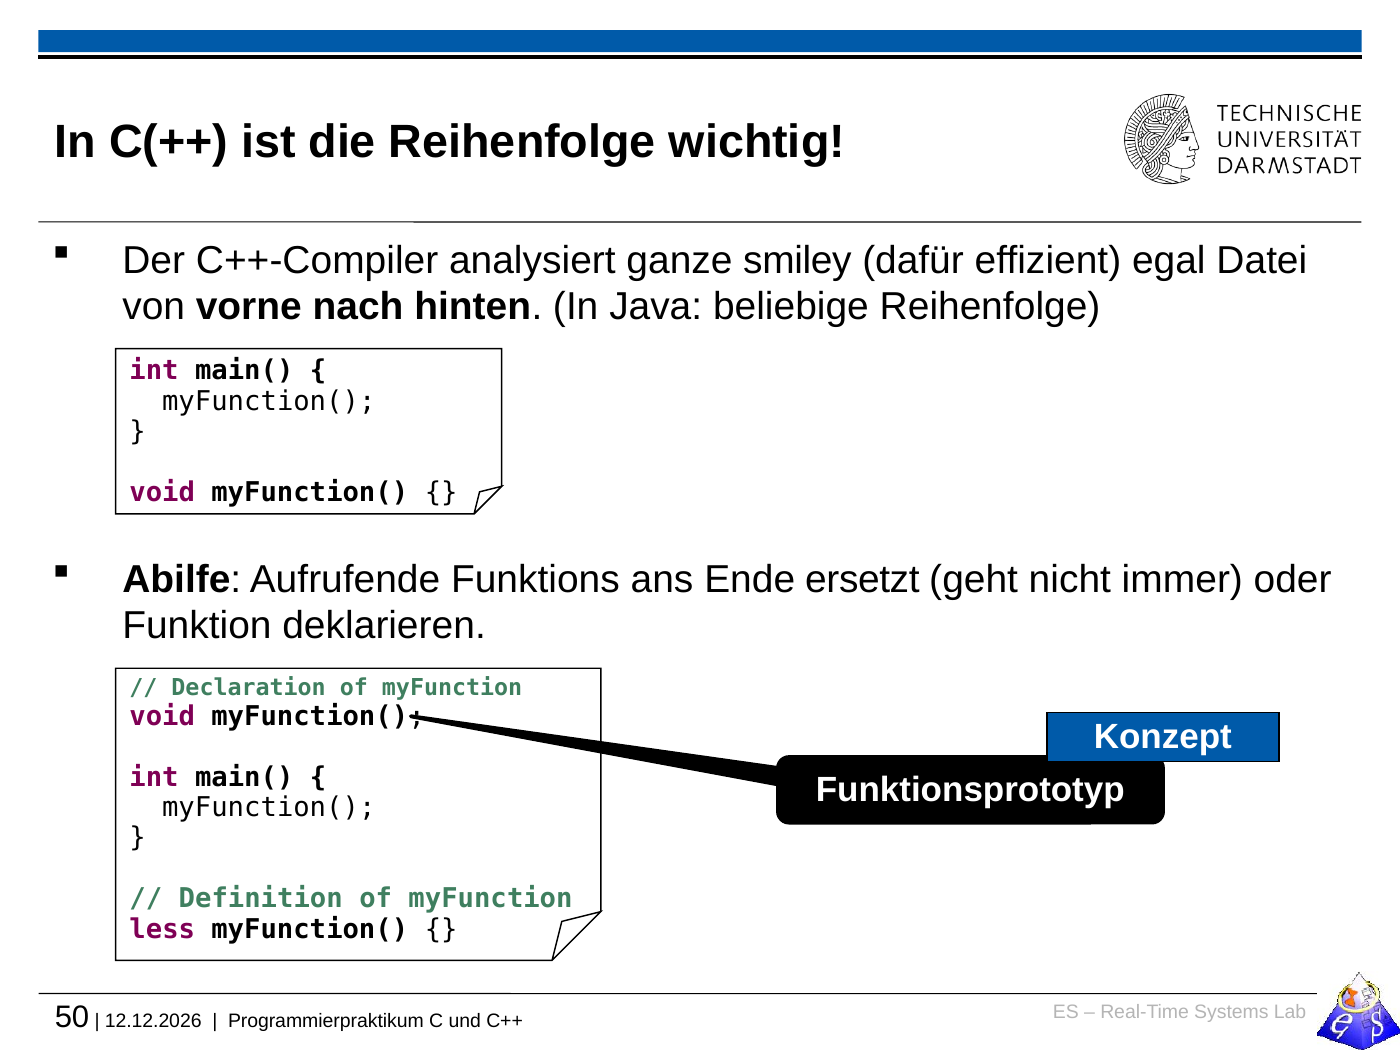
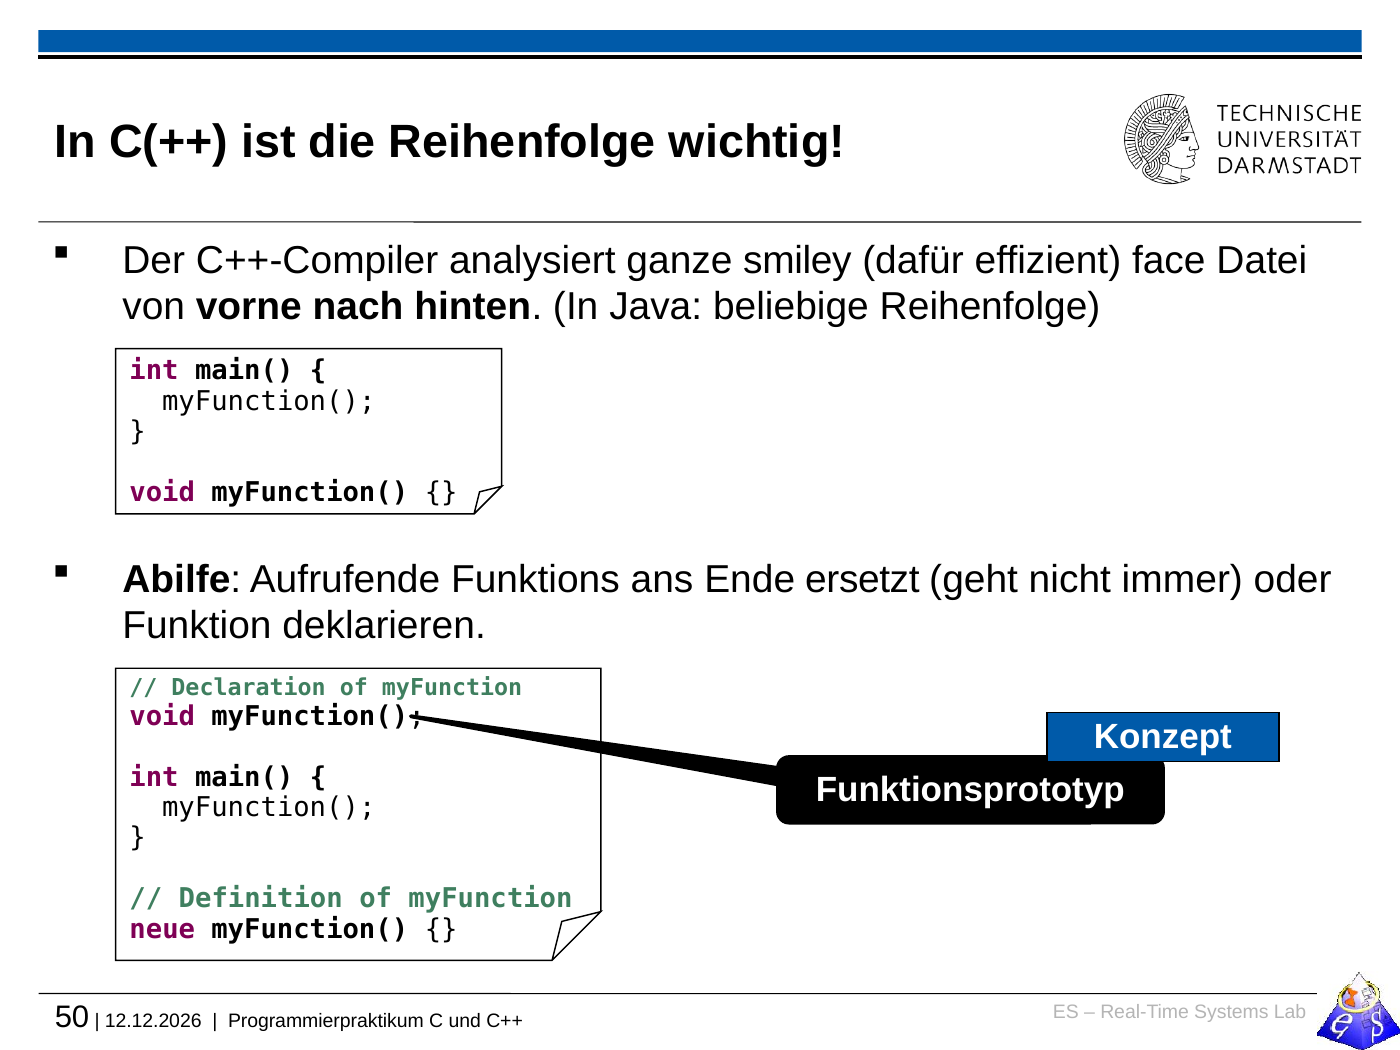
egal: egal -> face (1169, 260)
less: less -> neue (162, 929)
